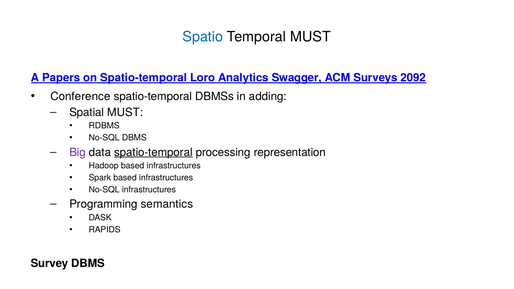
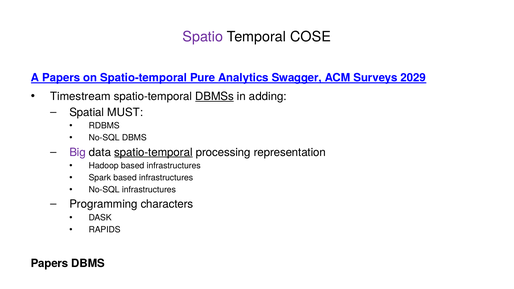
Spatio colour: blue -> purple (203, 37)
Temporal MUST: MUST -> COSE (311, 37)
Loro: Loro -> Pure (203, 78)
2092: 2092 -> 2029 (413, 78)
Conference: Conference -> Timestream (80, 96)
DBMSs underline: none -> present (215, 96)
semantics: semantics -> characters (167, 204)
Survey: Survey -> Papers (50, 263)
